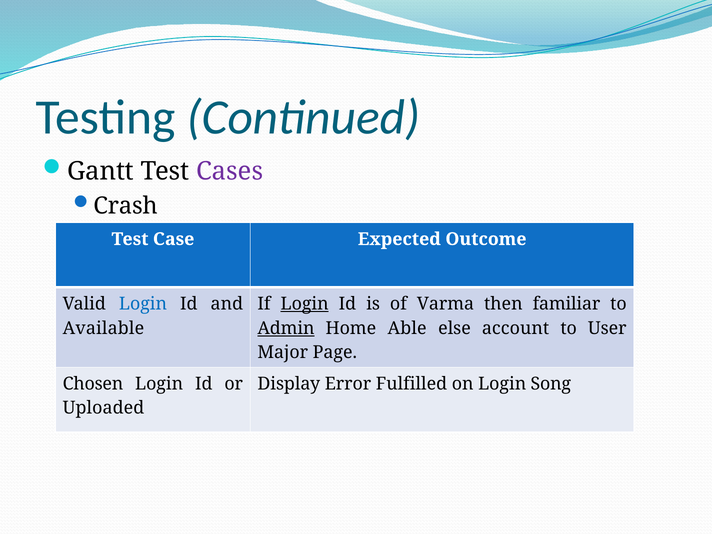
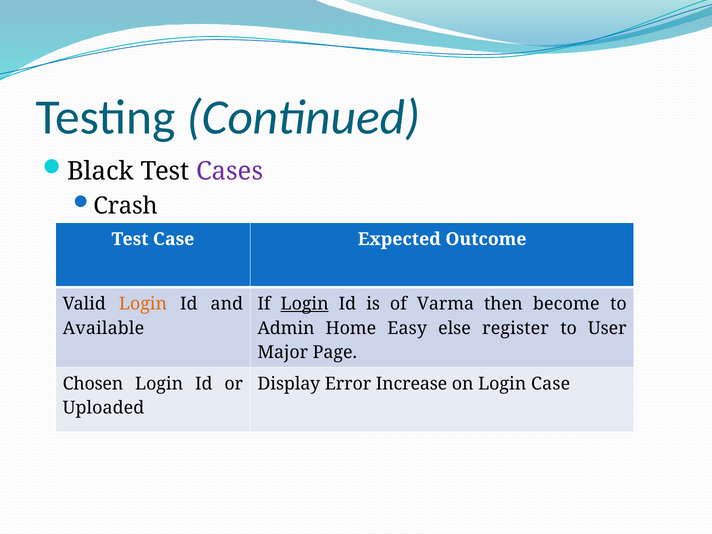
Gantt: Gantt -> Black (100, 171)
Login colour: blue -> orange (143, 304)
familiar: familiar -> become (566, 304)
Admin underline: present -> none (286, 328)
Able: Able -> Easy (407, 328)
account: account -> register (516, 328)
Fulfilled: Fulfilled -> Increase (412, 384)
Login Song: Song -> Case (551, 384)
